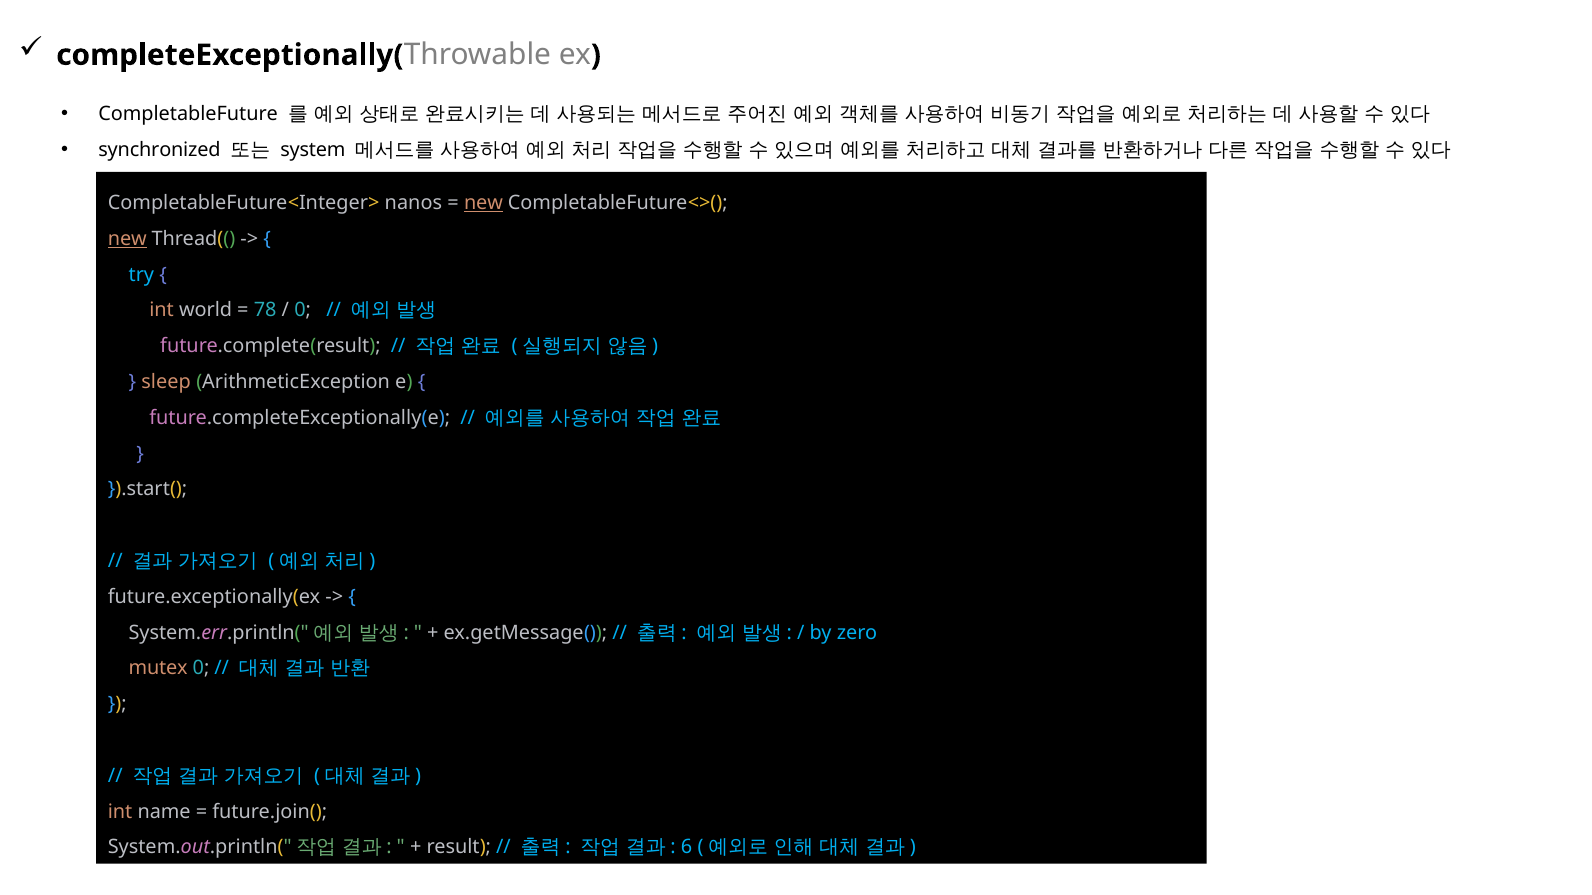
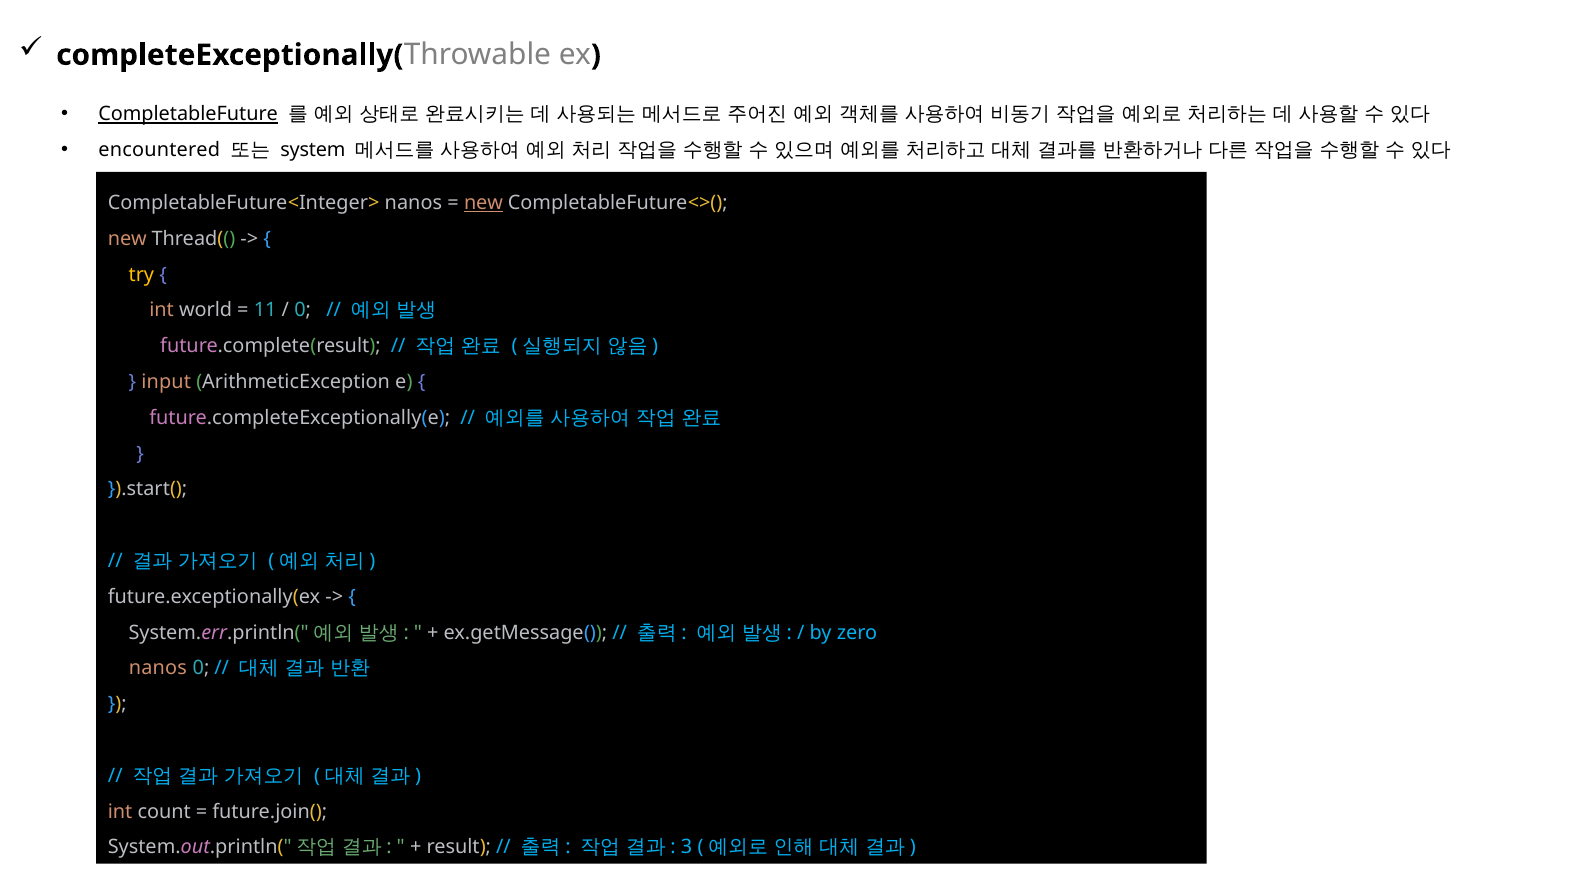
CompletableFuture underline: none -> present (188, 114)
synchronized: synchronized -> encountered (159, 150)
new underline: present -> none (127, 239)
try colour: light blue -> yellow (141, 275)
78: 78 -> 11 (265, 311)
sleep: sleep -> input (166, 382)
mutex: mutex -> nanos (158, 669)
name: name -> count (164, 812)
6: 6 -> 3 (686, 848)
